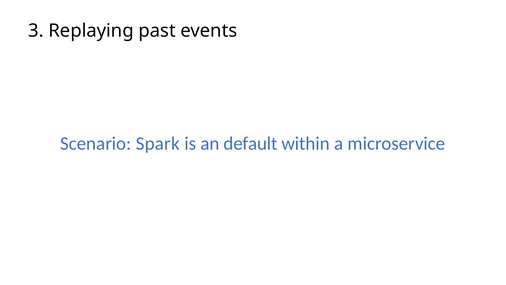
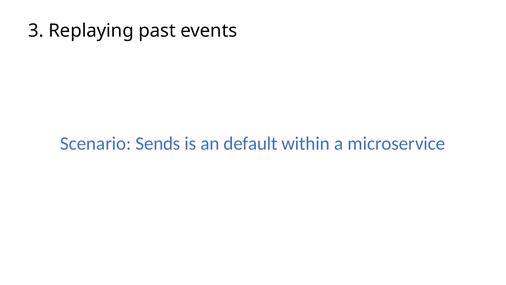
Spark: Spark -> Sends (158, 144)
